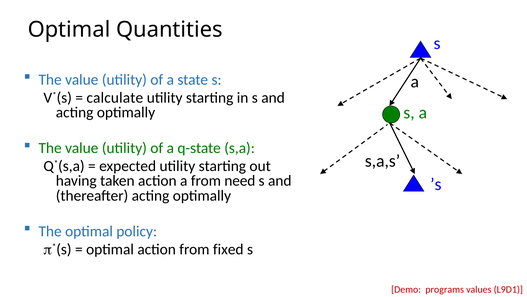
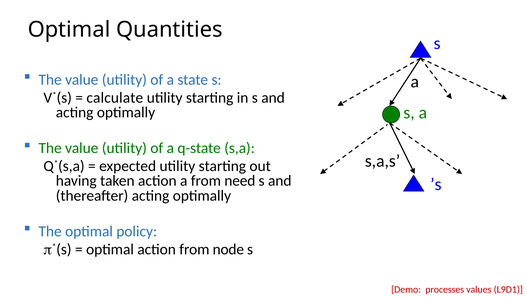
fixed: fixed -> node (228, 249)
programs: programs -> processes (445, 289)
